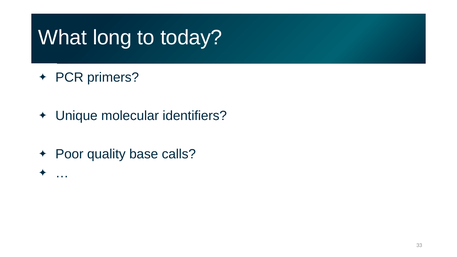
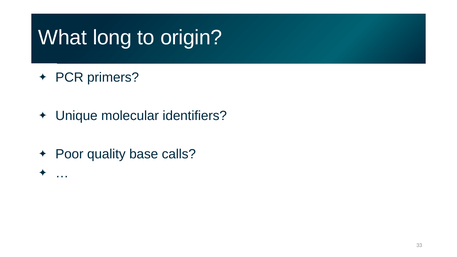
today: today -> origin (191, 38)
